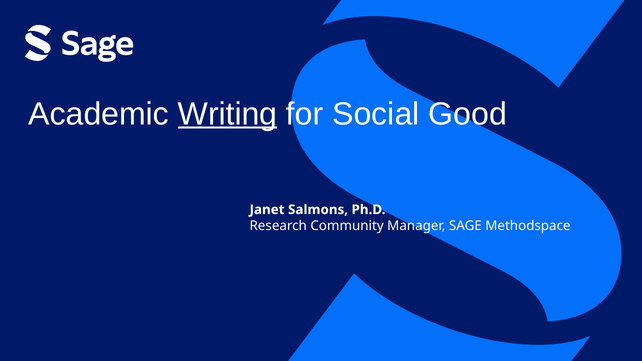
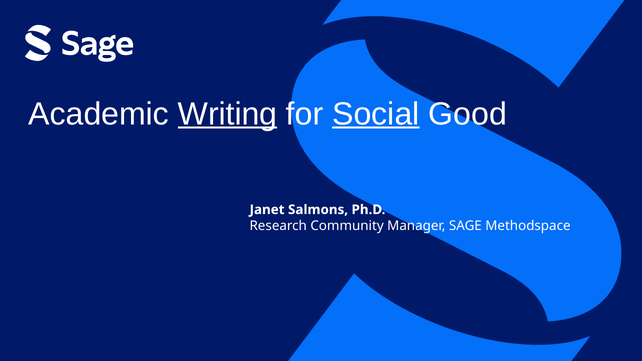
Social underline: none -> present (376, 114)
